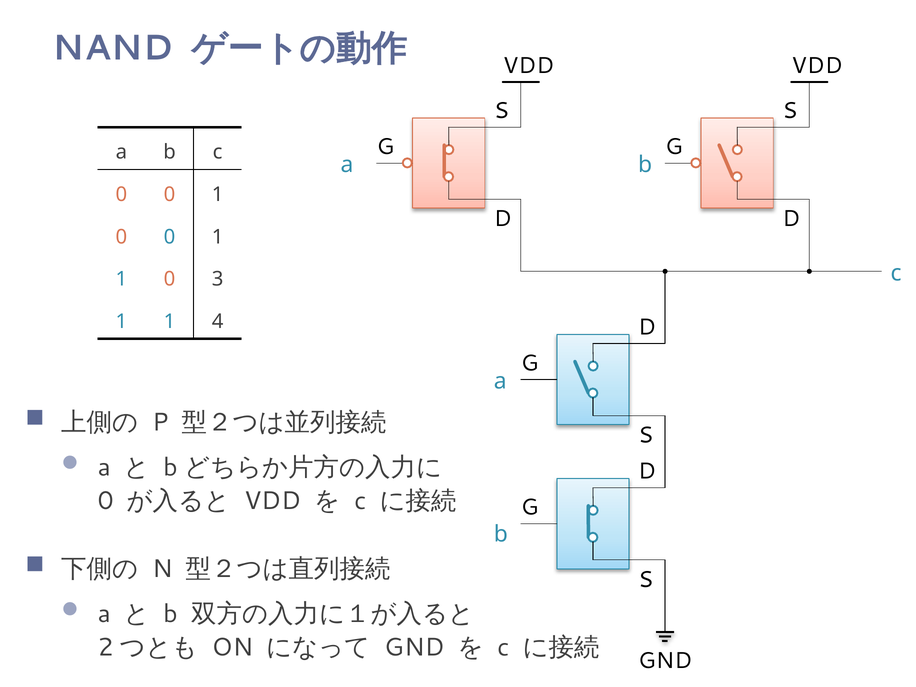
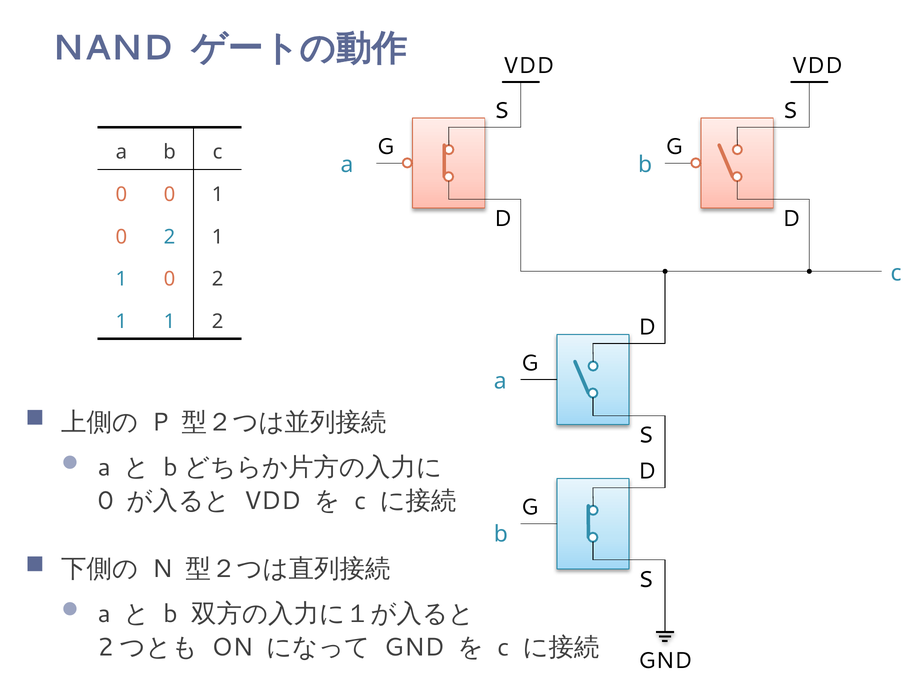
0: 0 -> 2 (169, 237)
3: 3 -> 2 (218, 279)
1 4: 4 -> 2 (218, 322)
